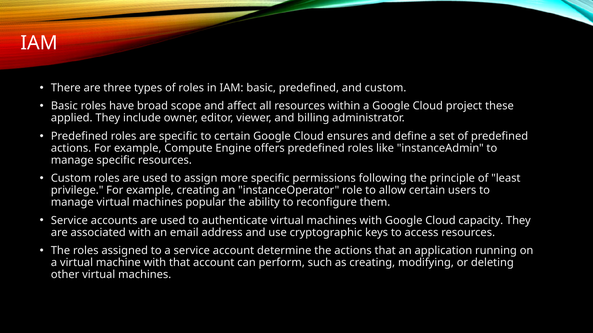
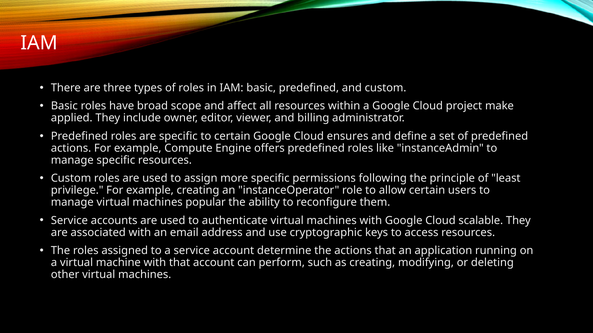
these: these -> make (499, 106)
capacity: capacity -> scalable (481, 221)
